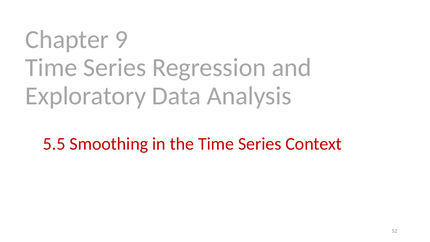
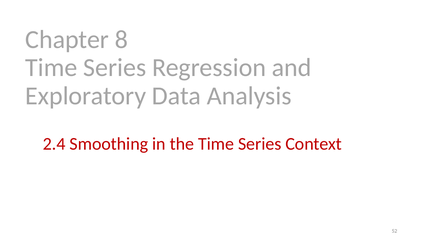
9: 9 -> 8 (121, 40)
5.5: 5.5 -> 2.4 (54, 144)
